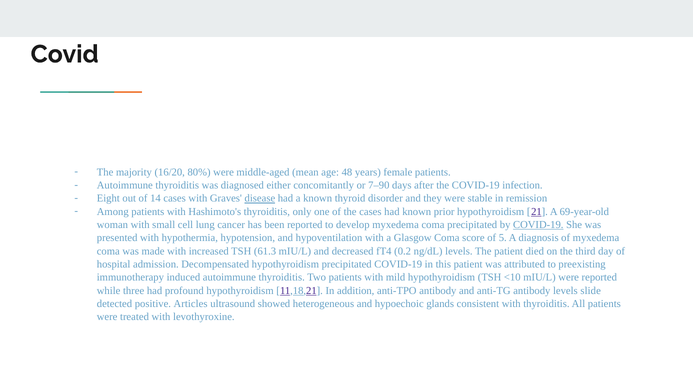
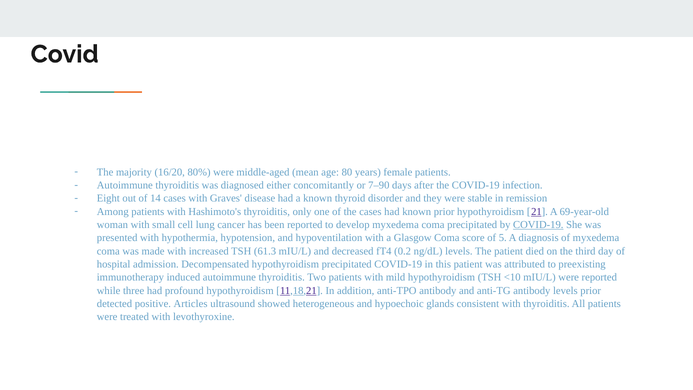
48: 48 -> 80 (347, 172)
disease underline: present -> none (260, 198)
levels slide: slide -> prior (591, 290)
